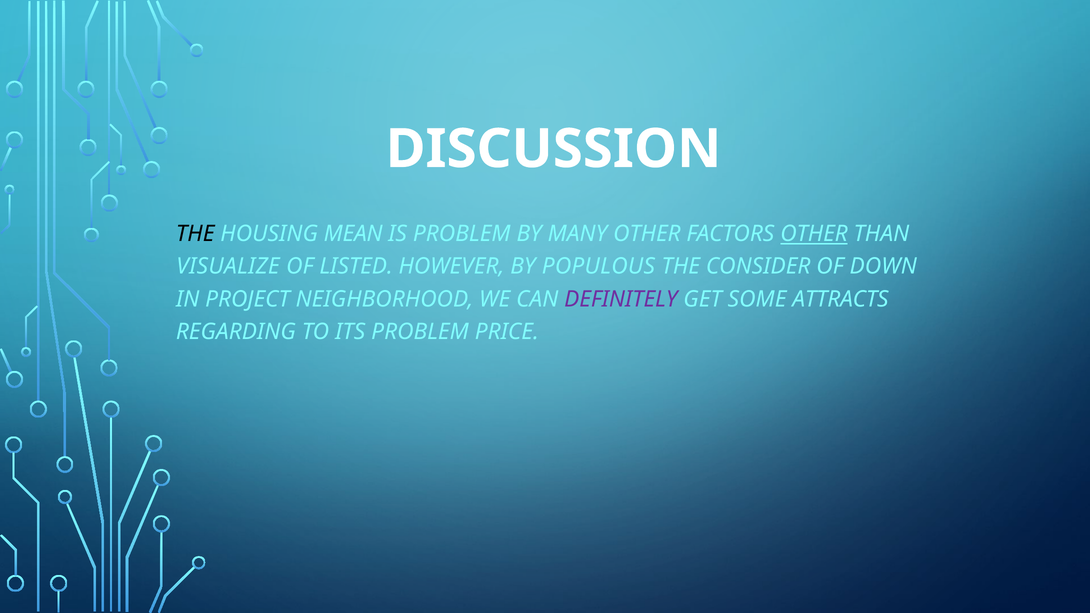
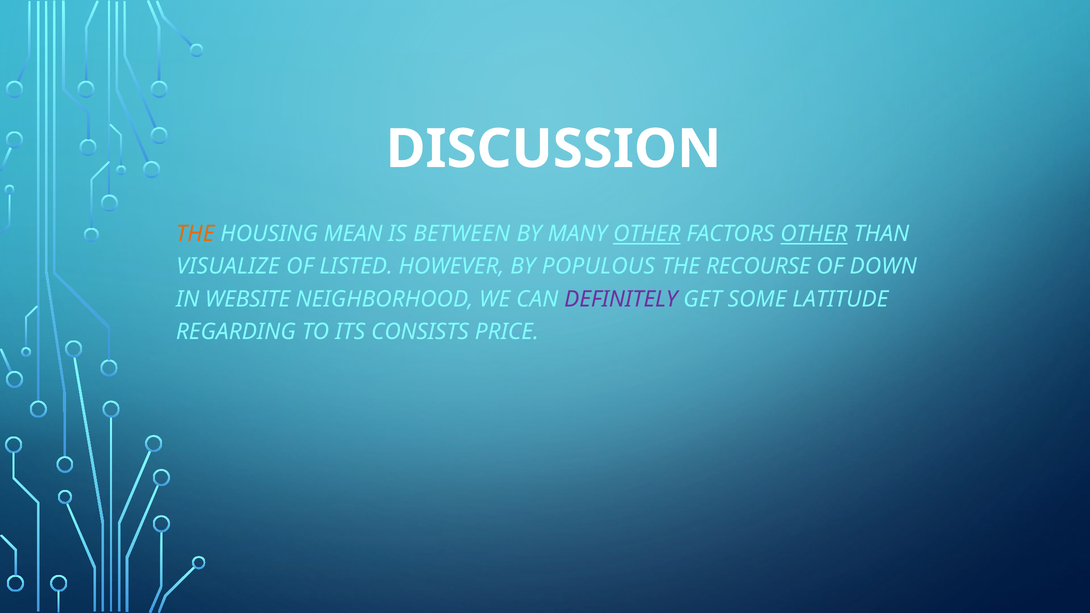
THE colour: black -> orange (195, 234)
IS PROBLEM: PROBLEM -> BETWEEN (462, 234)
OTHER underline: none -> present (647, 234)
CONSIDER: CONSIDER -> RECOURSE (758, 267)
PROJECT: PROJECT -> WEBSITE (248, 299)
ATTRACTS: ATTRACTS -> LATITUDE (840, 299)
ITS PROBLEM: PROBLEM -> CONSISTS (420, 332)
